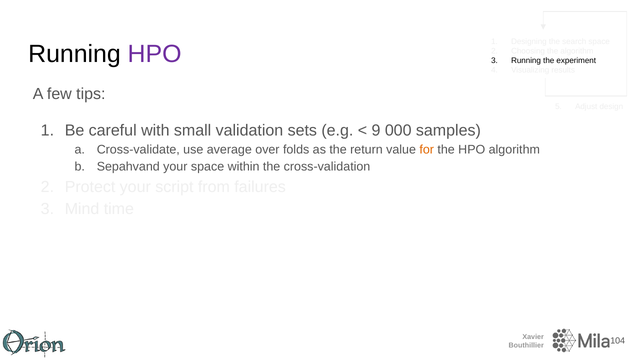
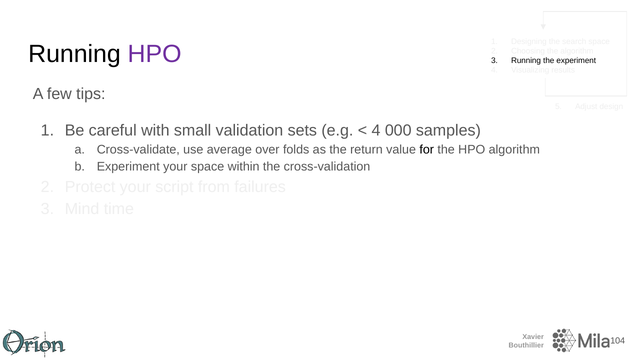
9: 9 -> 4 (376, 130)
for colour: orange -> black (427, 149)
Sepahvand: Sepahvand -> Experiment (128, 167)
